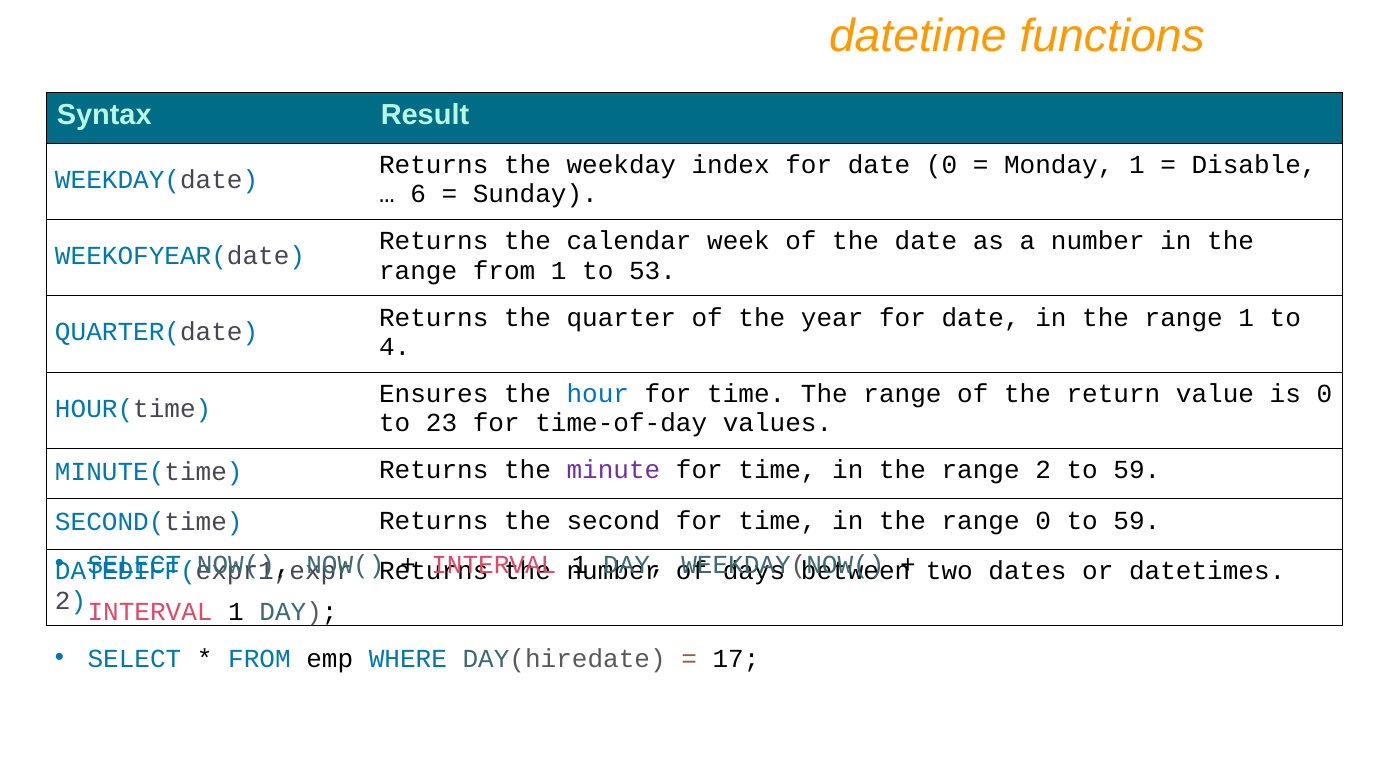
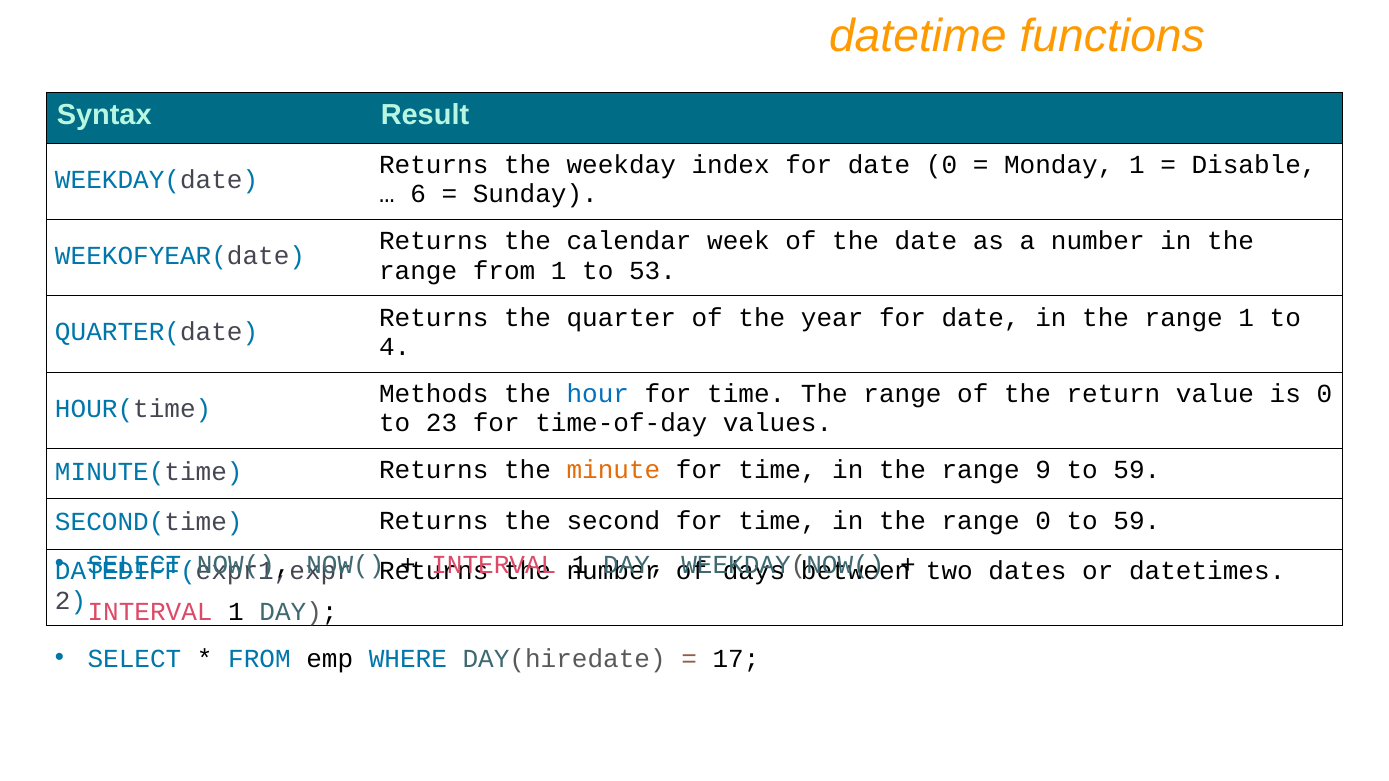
Ensures: Ensures -> Methods (434, 394)
minute colour: purple -> orange (613, 470)
range 2: 2 -> 9 (1043, 470)
